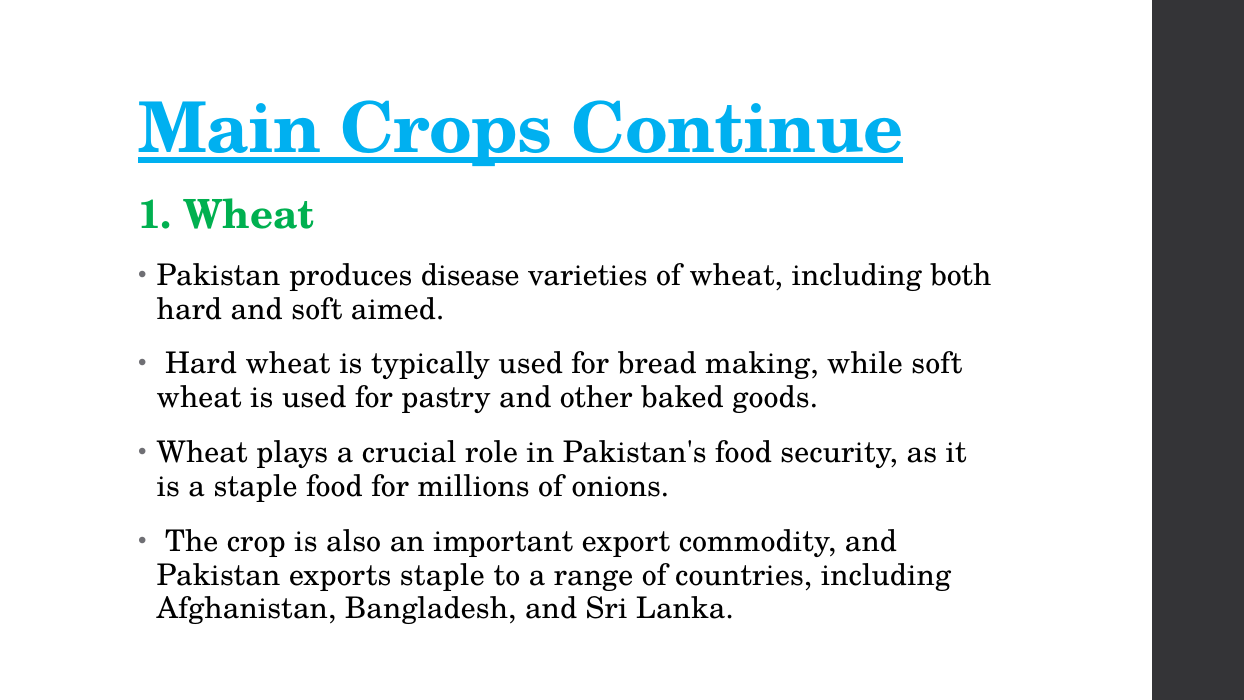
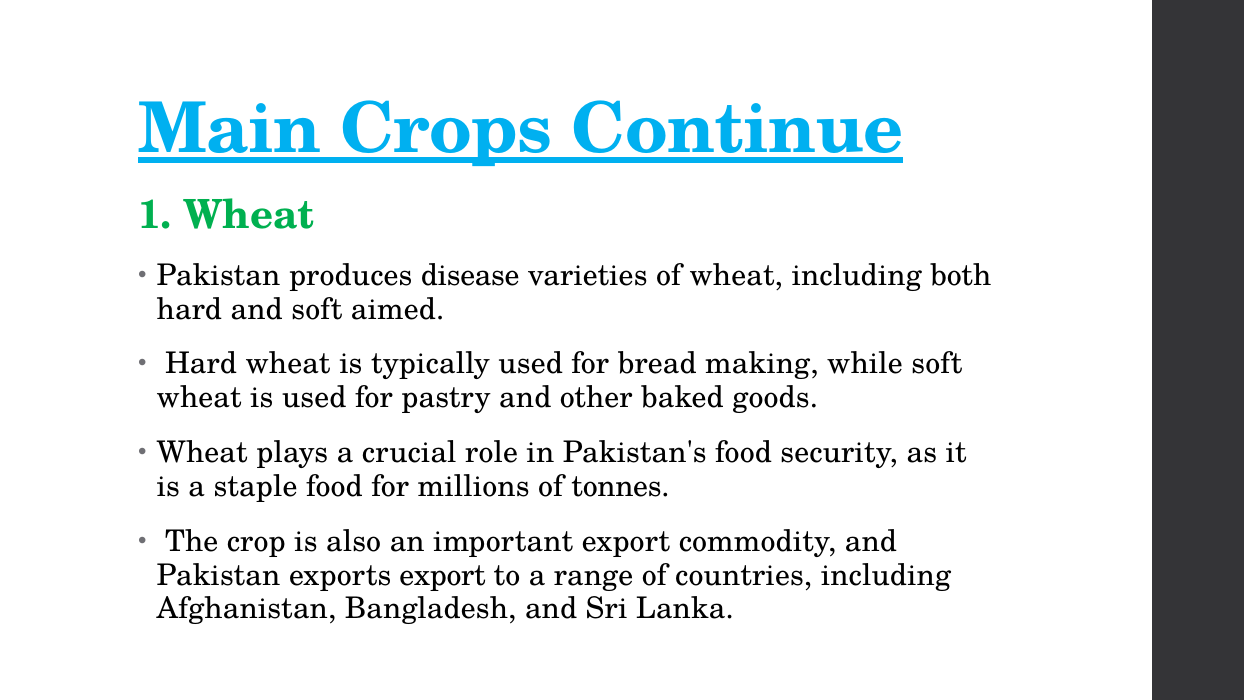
onions: onions -> tonnes (621, 486)
exports staple: staple -> export (443, 575)
